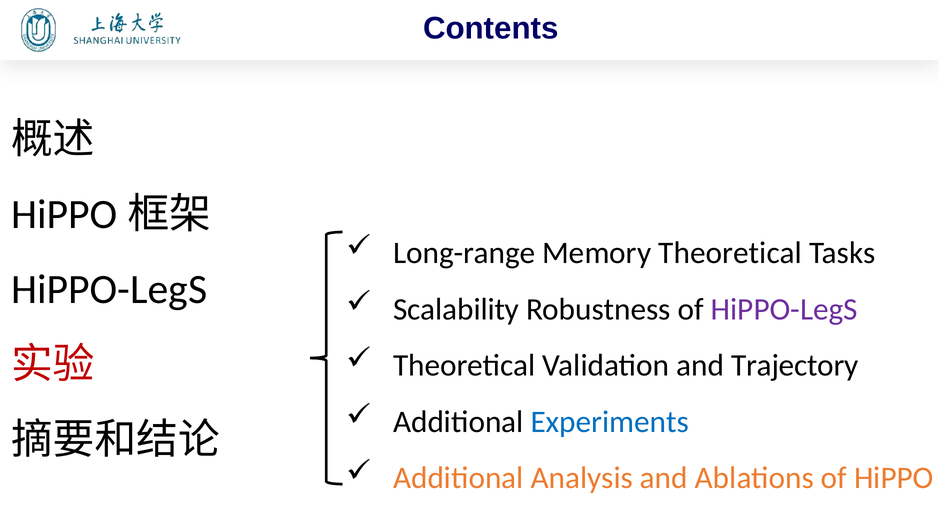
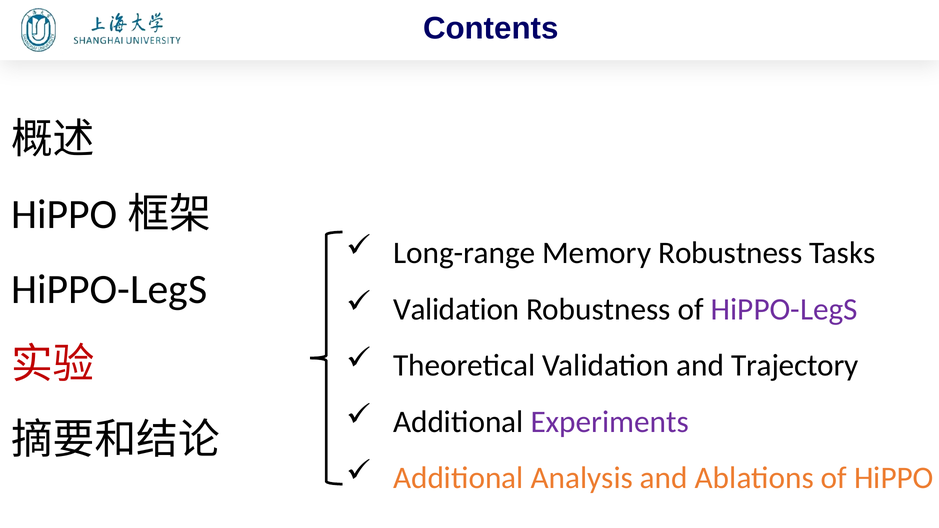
Memory Theoretical: Theoretical -> Robustness (730, 253)
Scalability: Scalability -> Validation (456, 309)
Experiments colour: blue -> purple (610, 422)
